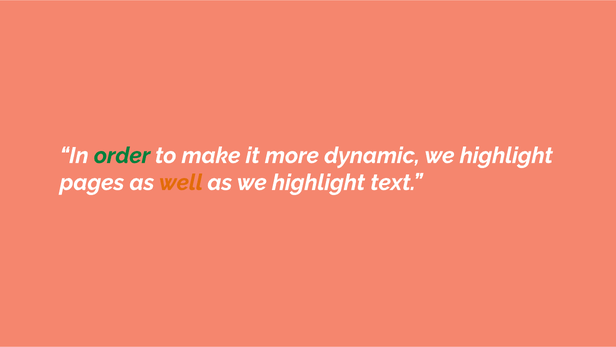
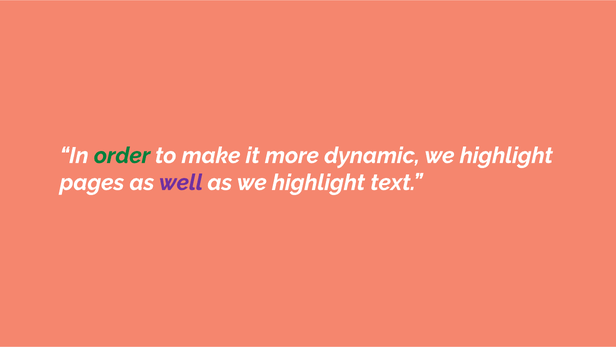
well colour: orange -> purple (181, 182)
